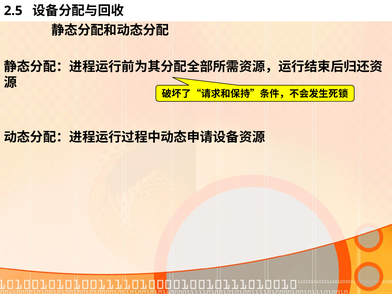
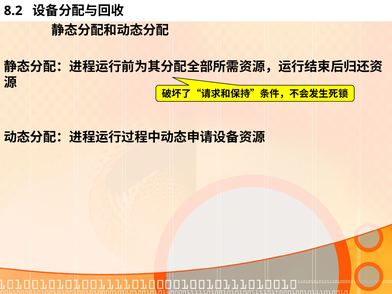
2.5: 2.5 -> 8.2 (13, 11)
